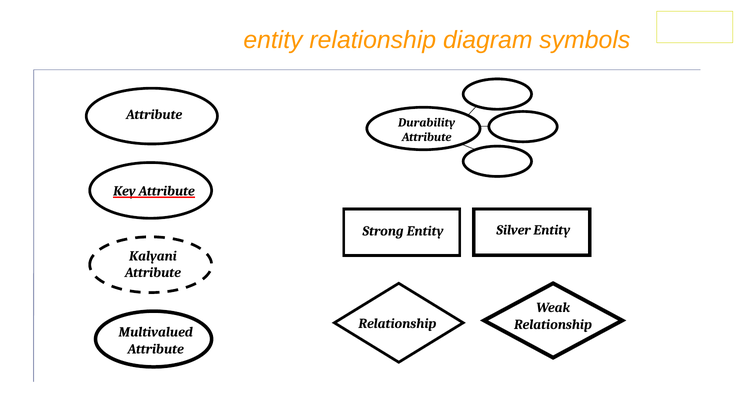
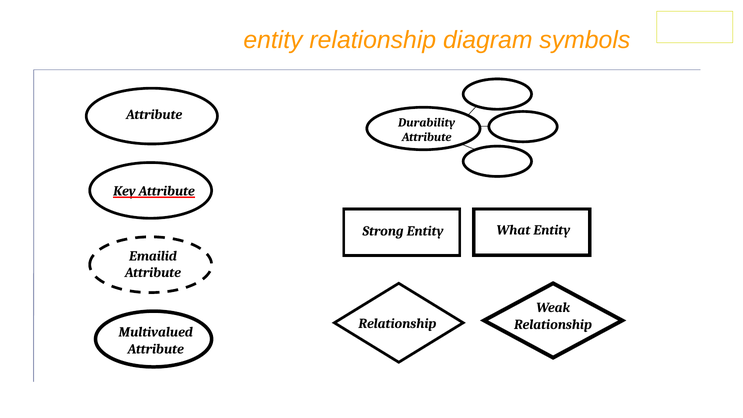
Silver: Silver -> What (513, 230)
Kalyani: Kalyani -> Emailid (153, 256)
